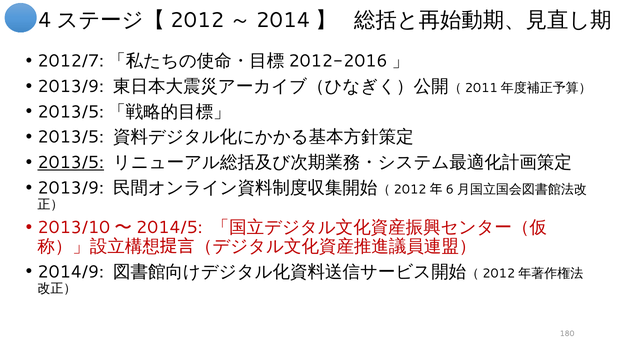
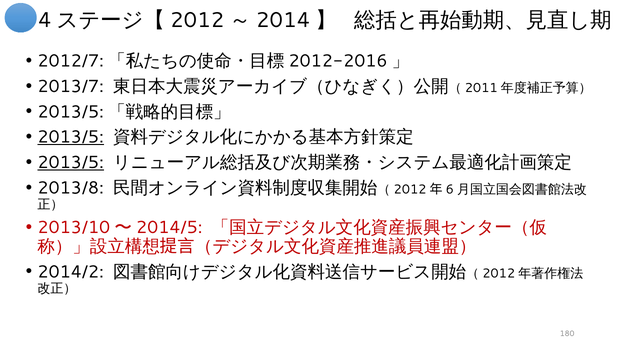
2013/9: 2013/9 -> 2013/7 (71, 86)
2013/5 underline: none -> present (71, 137)
2013/9: 2013/9 -> 2013/8 (71, 188)
2014/9: 2014/9 -> 2014/2 (71, 272)
